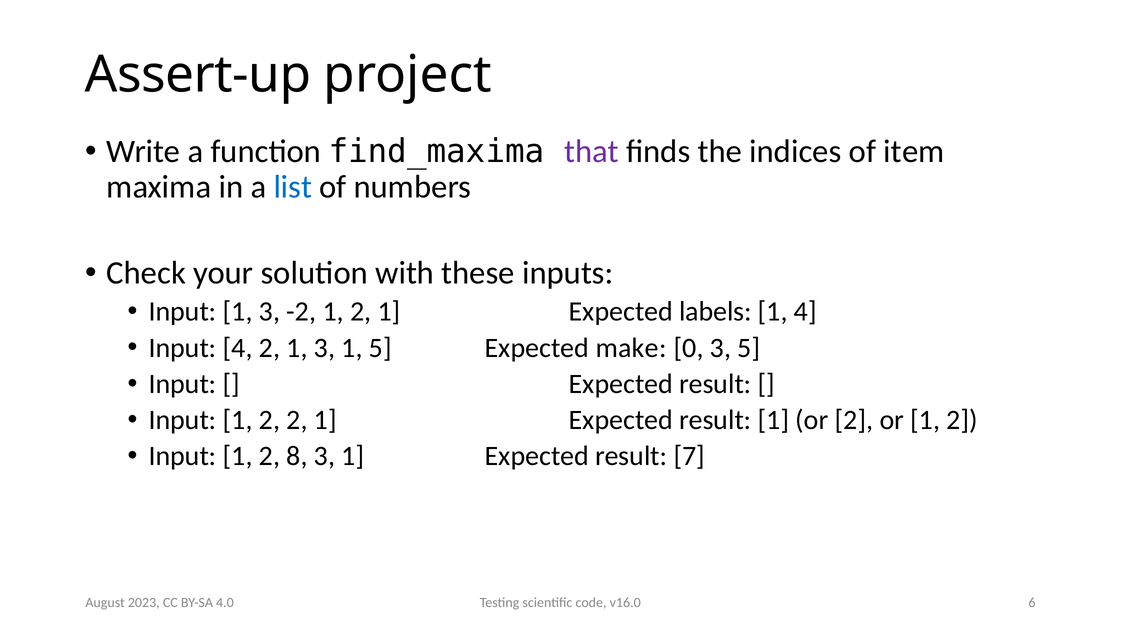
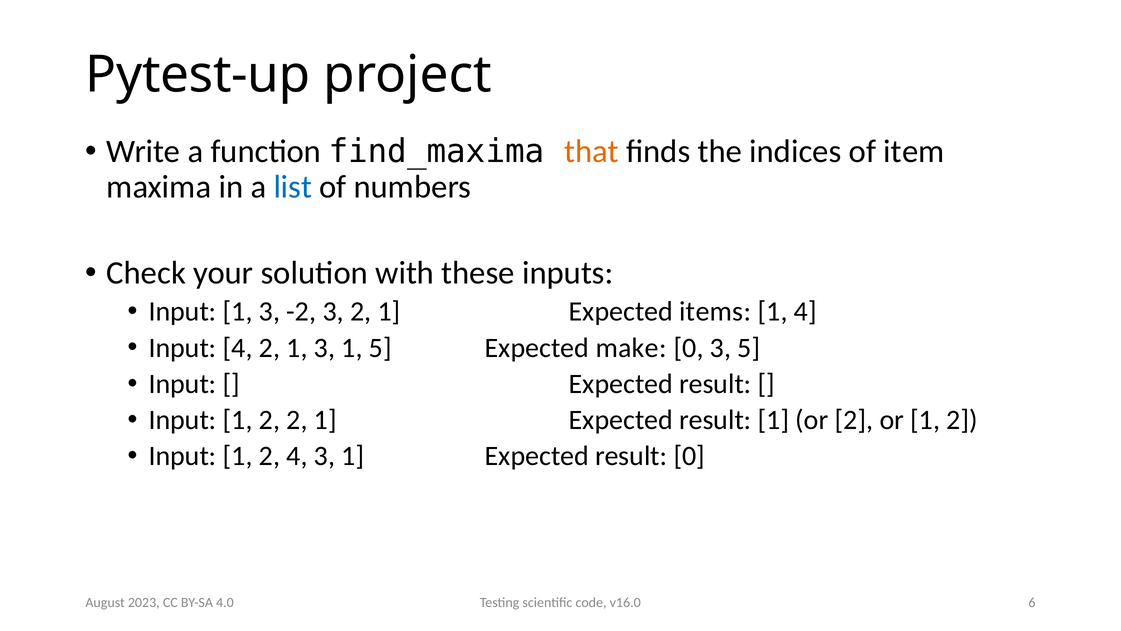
Assert-up: Assert-up -> Pytest-up (198, 75)
that colour: purple -> orange (592, 151)
-2 1: 1 -> 3 (333, 311)
labels: labels -> items (715, 311)
2 8: 8 -> 4 (297, 456)
result 7: 7 -> 0 (689, 456)
